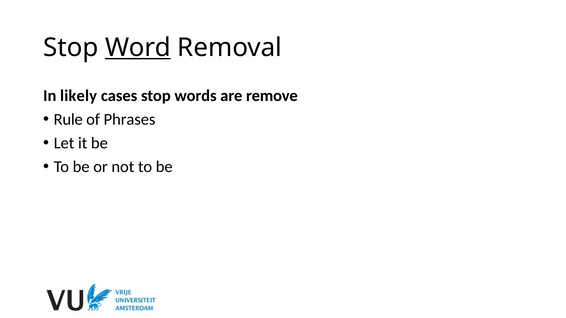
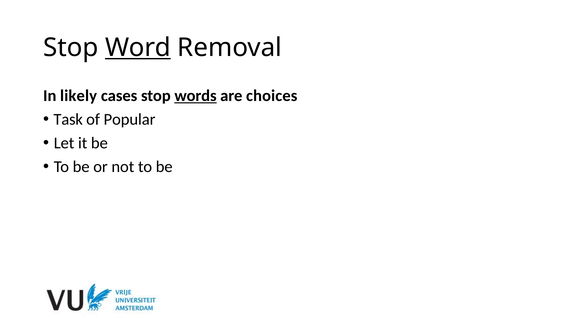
words underline: none -> present (196, 96)
remove: remove -> choices (272, 96)
Rule: Rule -> Task (68, 119)
Phrases: Phrases -> Popular (130, 119)
